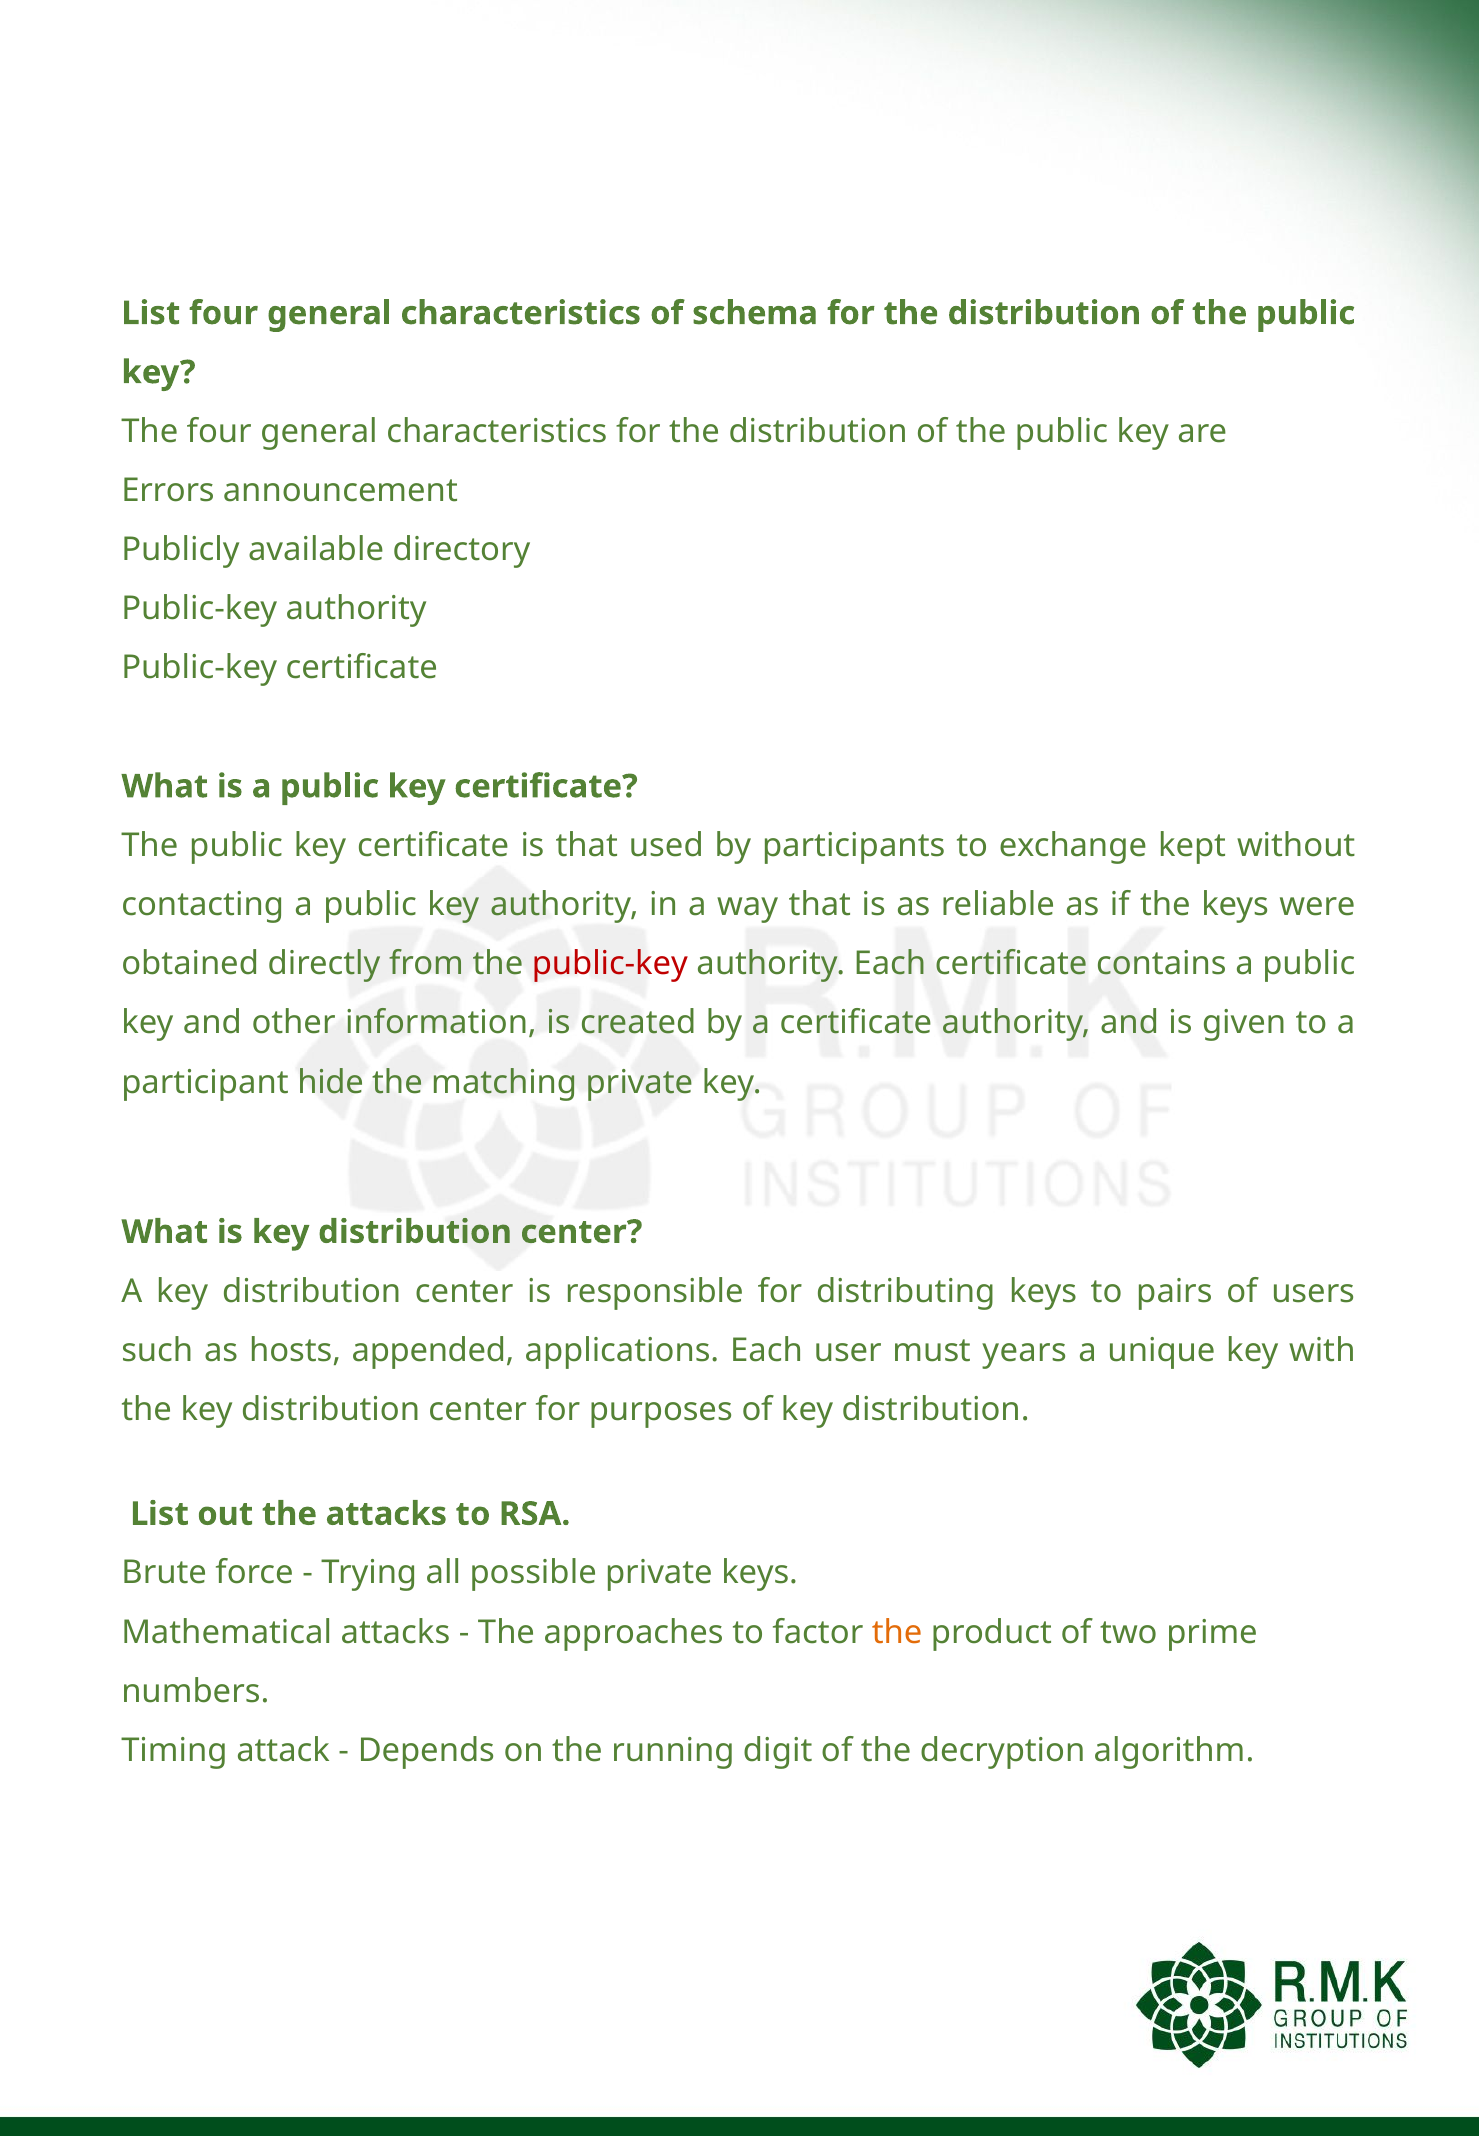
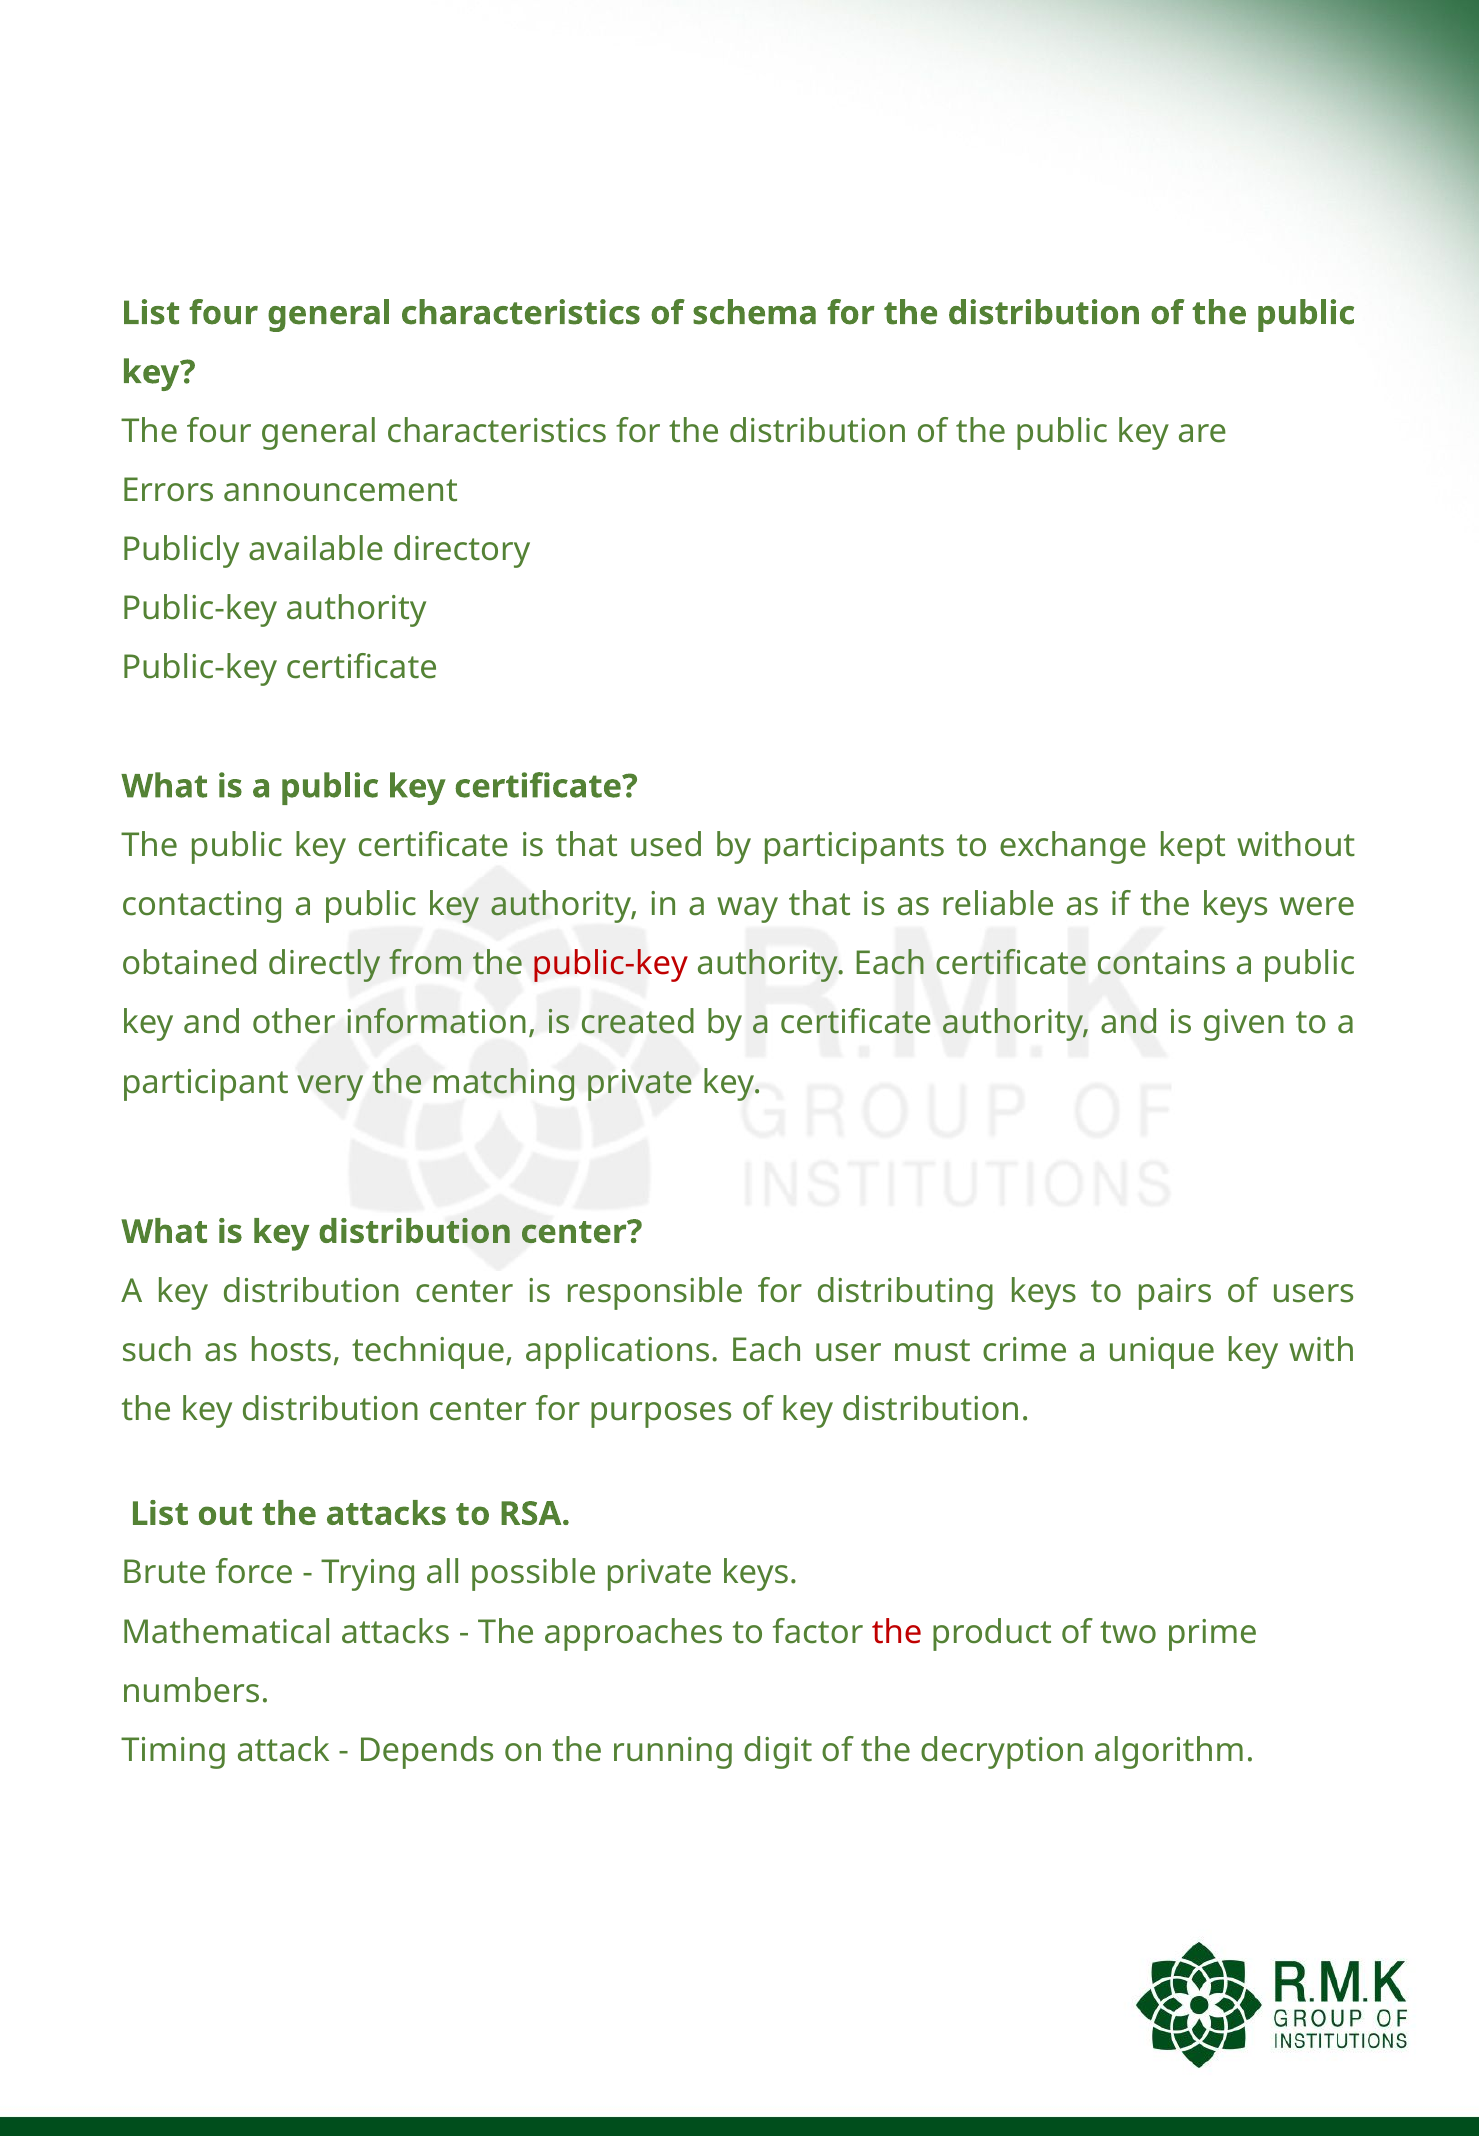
hide: hide -> very (330, 1082)
appended: appended -> technique (433, 1351)
years: years -> crime (1025, 1351)
the colour: orange -> red (897, 1633)
